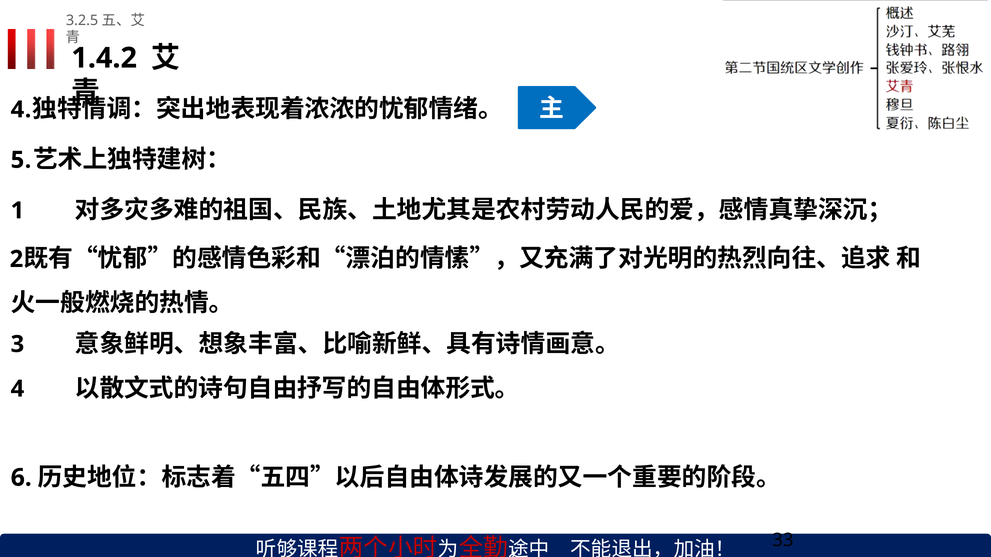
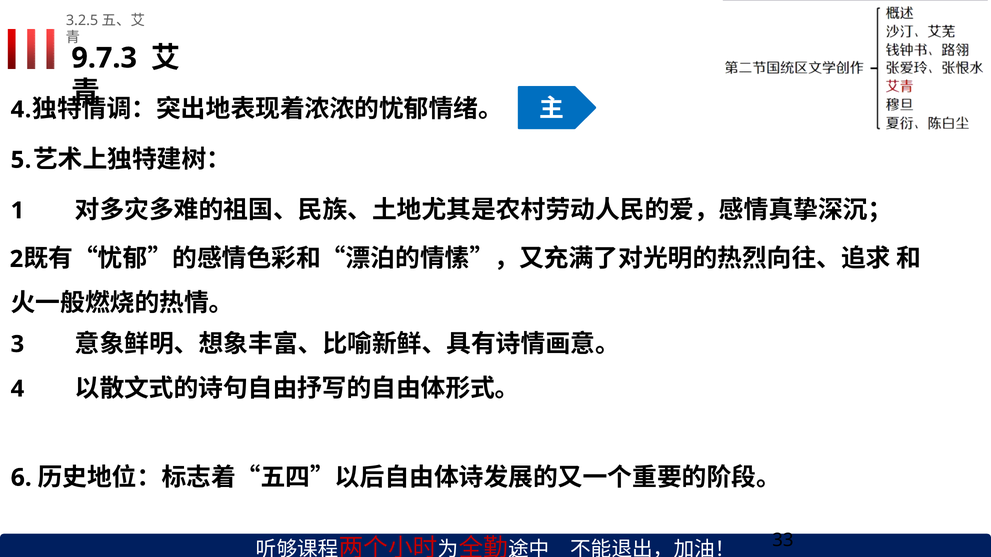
1.4.2: 1.4.2 -> 9.7.3 (104, 58)
